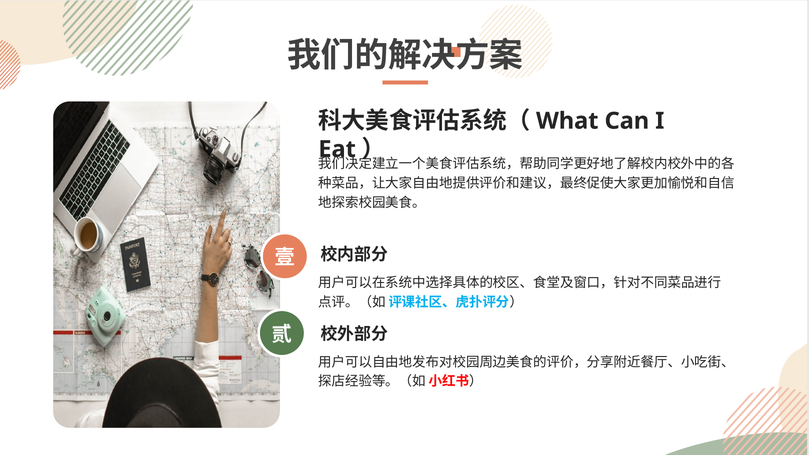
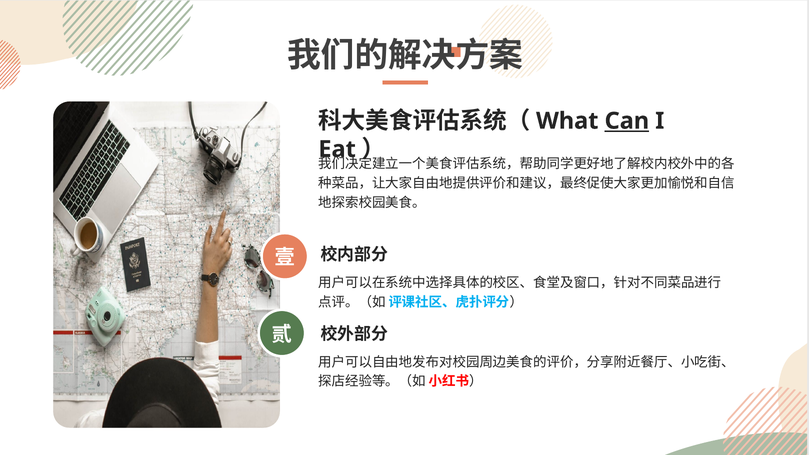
Can underline: none -> present (627, 121)
